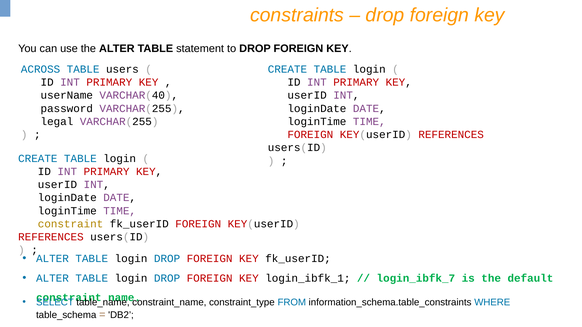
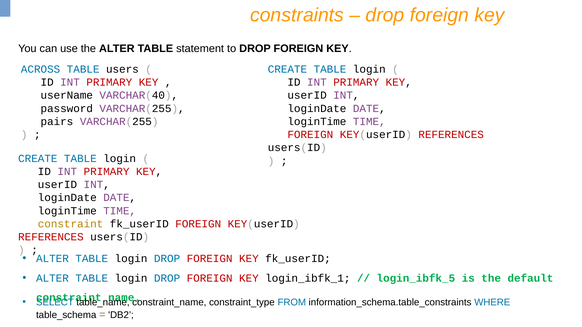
legal: legal -> pairs (57, 122)
login_ibfk_7: login_ibfk_7 -> login_ibfk_5 (416, 278)
